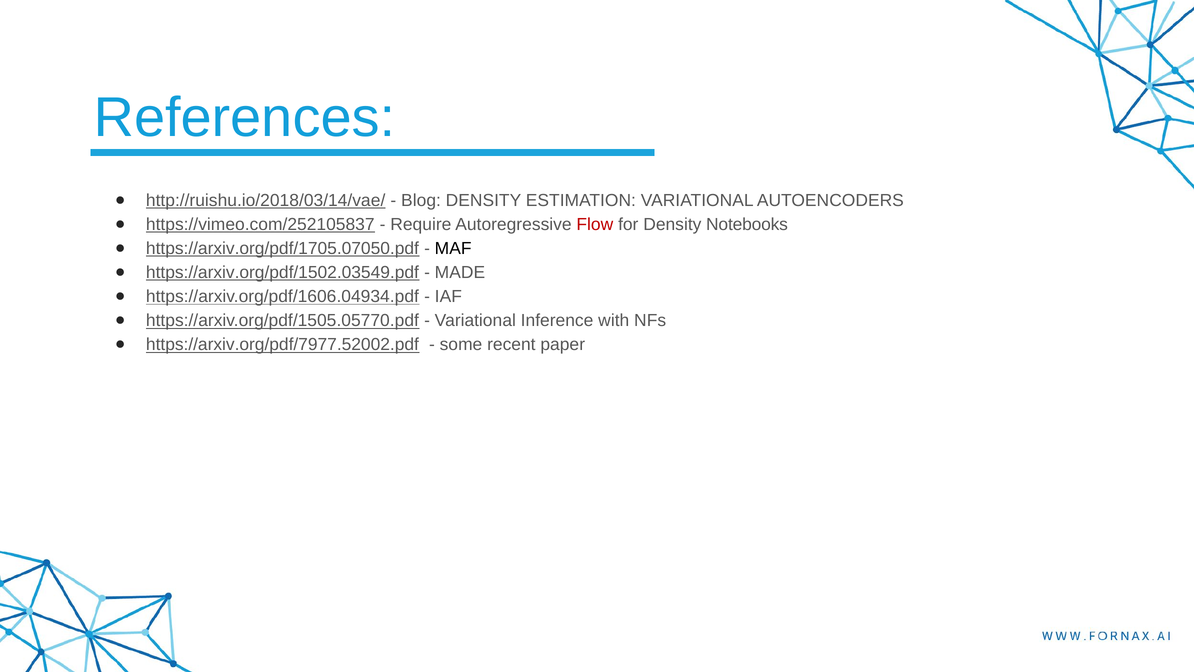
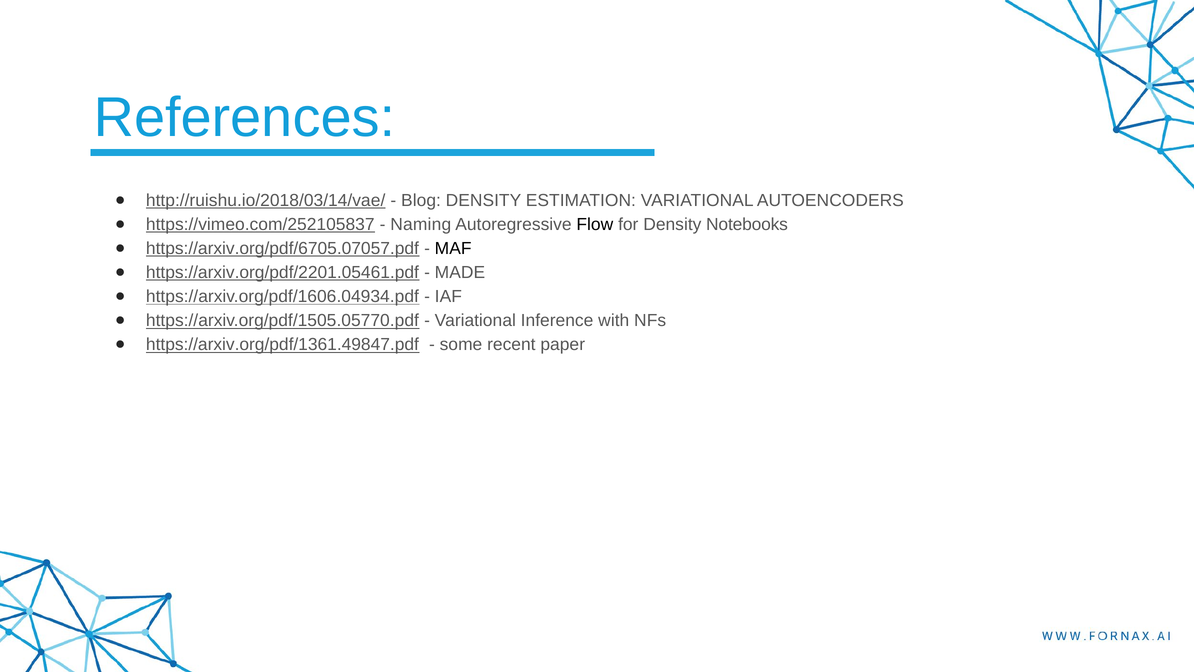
Require: Require -> Naming (421, 224)
Flow colour: red -> black (595, 224)
https://arxiv.org/pdf/1705.07050.pdf: https://arxiv.org/pdf/1705.07050.pdf -> https://arxiv.org/pdf/6705.07057.pdf (282, 248)
https://arxiv.org/pdf/1502.03549.pdf: https://arxiv.org/pdf/1502.03549.pdf -> https://arxiv.org/pdf/2201.05461.pdf (282, 272)
https://arxiv.org/pdf/7977.52002.pdf: https://arxiv.org/pdf/7977.52002.pdf -> https://arxiv.org/pdf/1361.49847.pdf (282, 344)
